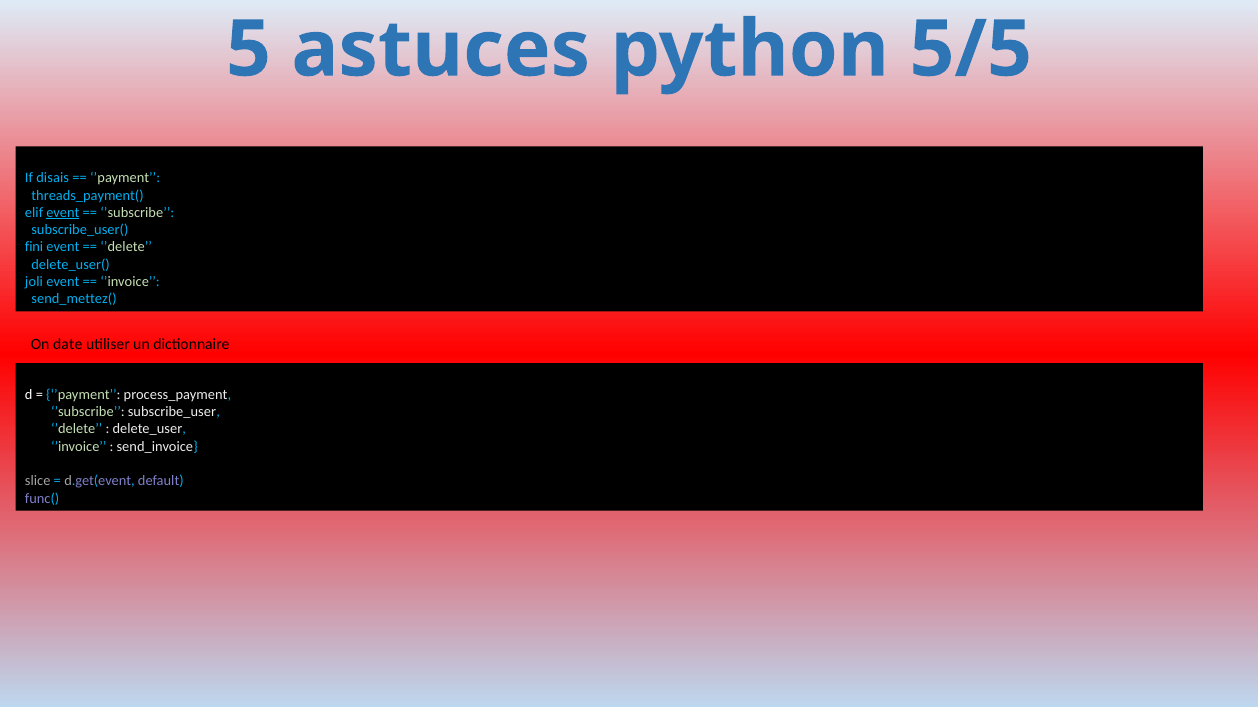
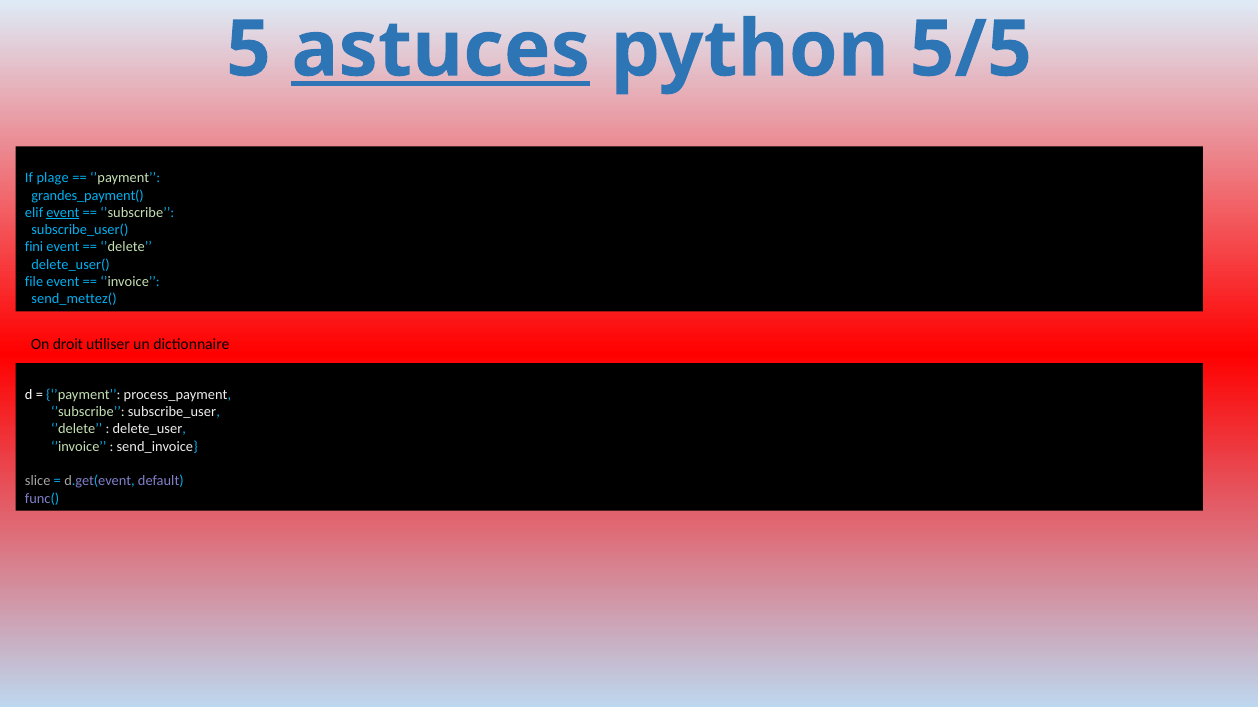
astuces underline: none -> present (441, 50)
disais: disais -> plage (53, 178)
threads_payment(: threads_payment( -> grandes_payment( (88, 195)
joli: joli -> file (34, 282)
date: date -> droit (68, 344)
